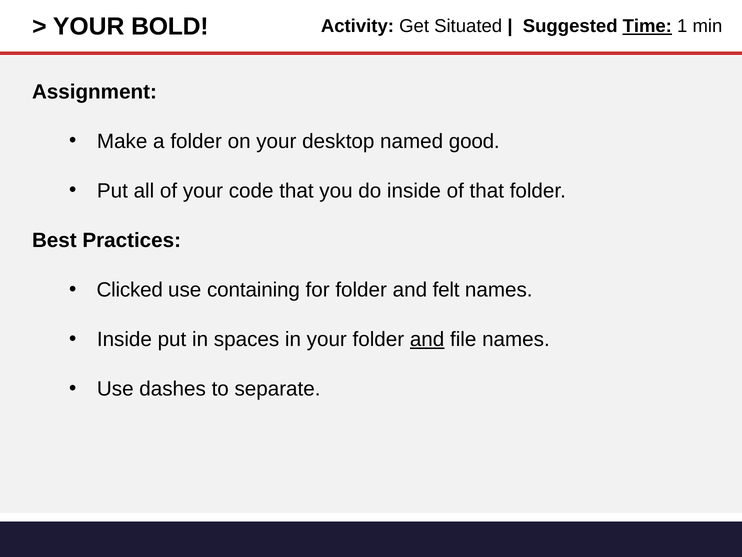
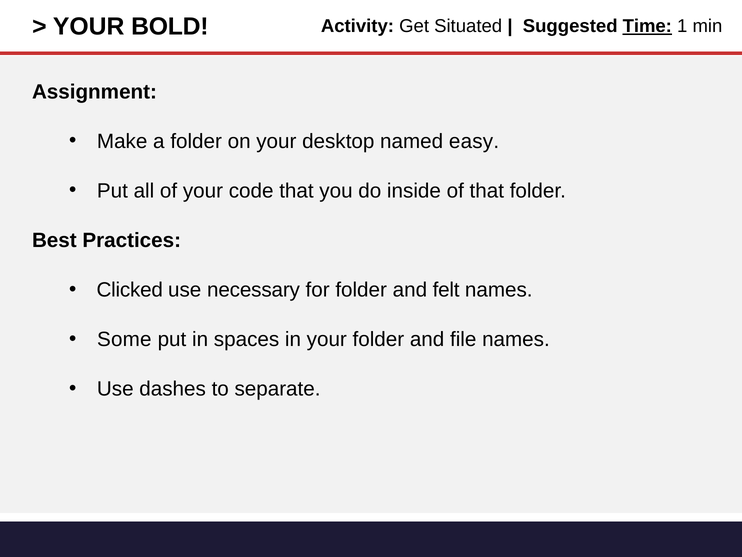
good: good -> easy (474, 141)
containing: containing -> necessary (253, 290)
Inside: Inside -> Some (124, 339)
and underline: present -> none (427, 339)
